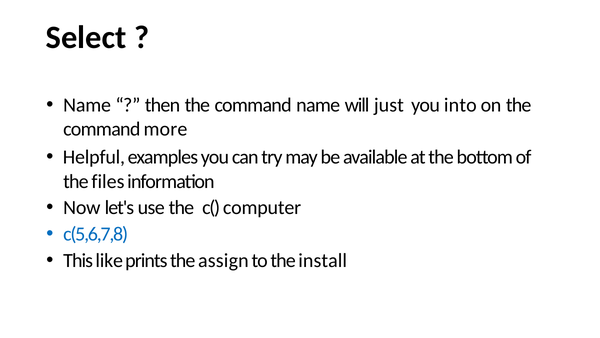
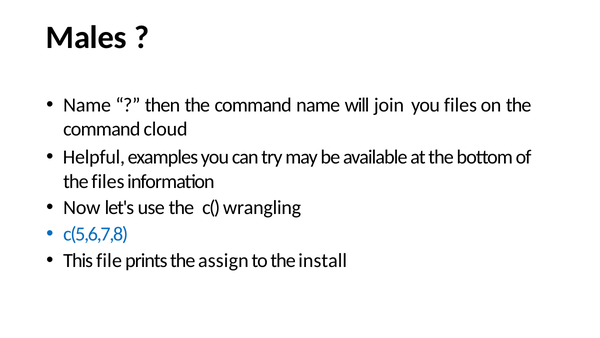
Select: Select -> Males (86, 38)
just: just -> join (389, 105)
you into: into -> files (460, 105)
more: more -> cloud (166, 129)
computer: computer -> wrangling (262, 207)
like: like -> file (109, 260)
